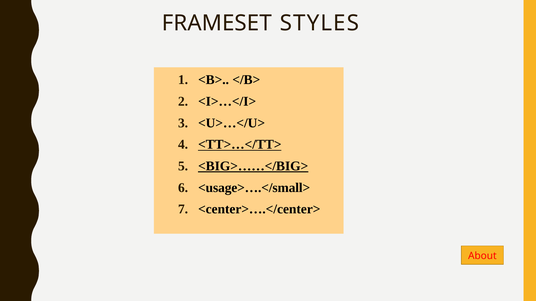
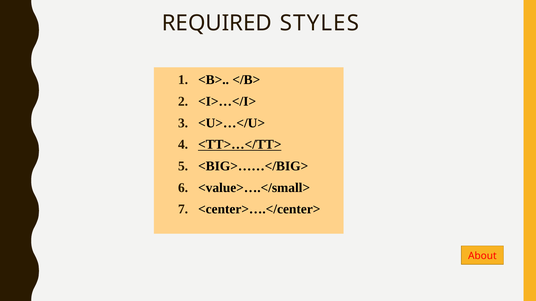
FRAMESET: FRAMESET -> REQUIRED (217, 23)
<BIG>……</BIG> underline: present -> none (253, 166)
<usage>….</small>: <usage>….</small> -> <value>….</small> (254, 188)
